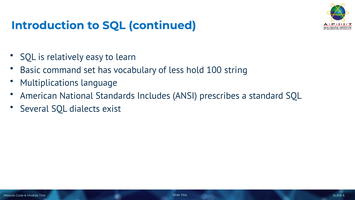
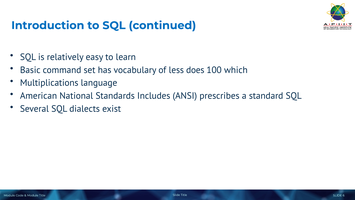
hold: hold -> does (195, 70)
string: string -> which (236, 70)
